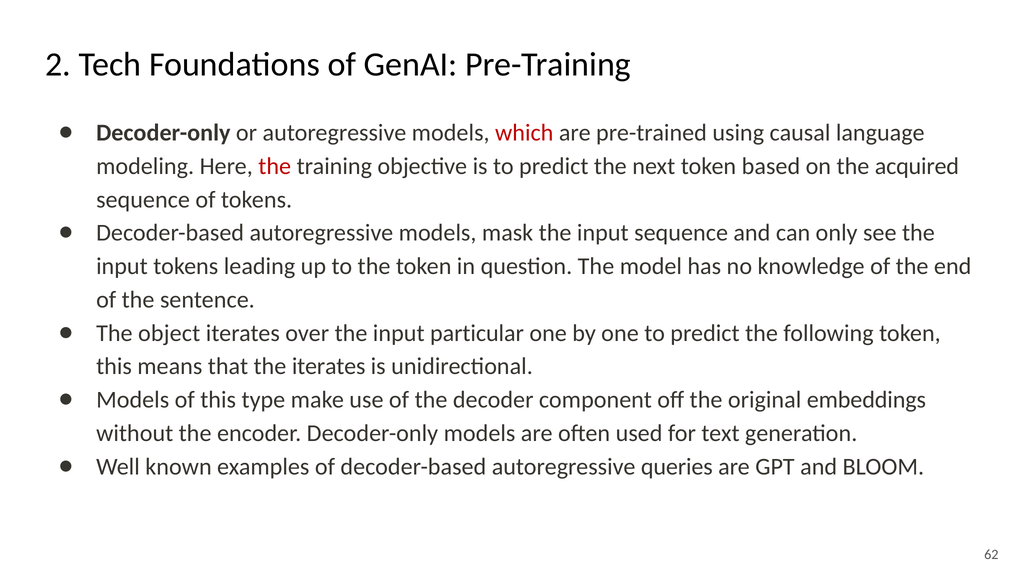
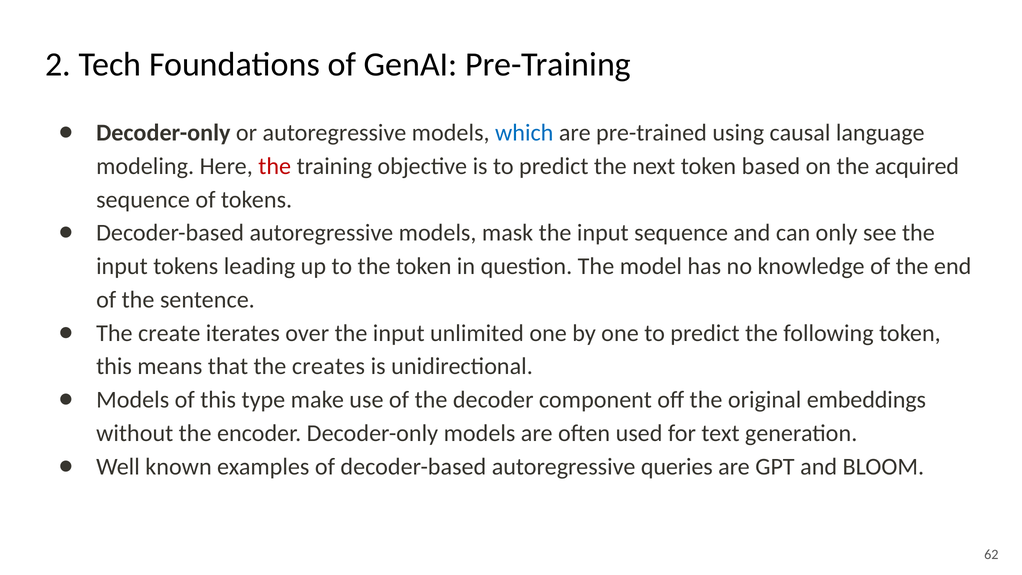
which colour: red -> blue (524, 133)
object: object -> create (169, 333)
particular: particular -> unlimited (477, 333)
the iterates: iterates -> creates (328, 366)
